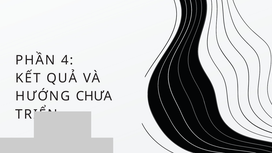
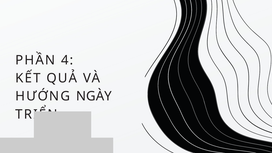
CHƯA: CHƯA -> NGÀY (94, 96)
